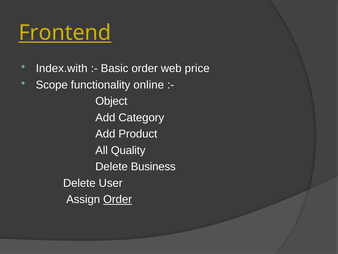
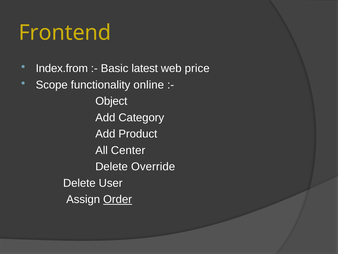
Frontend underline: present -> none (65, 33)
Index.with: Index.with -> Index.from (62, 68)
Basic order: order -> latest (145, 68)
Quality: Quality -> Center (128, 150)
Business: Business -> Override (153, 166)
